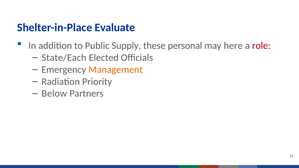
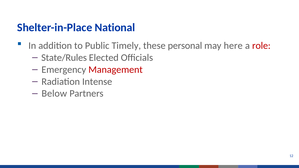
Evaluate: Evaluate -> National (115, 28)
Supply: Supply -> Timely (126, 46)
State/Each: State/Each -> State/Rules (64, 58)
Management colour: orange -> red (116, 70)
Priority: Priority -> Intense (97, 82)
